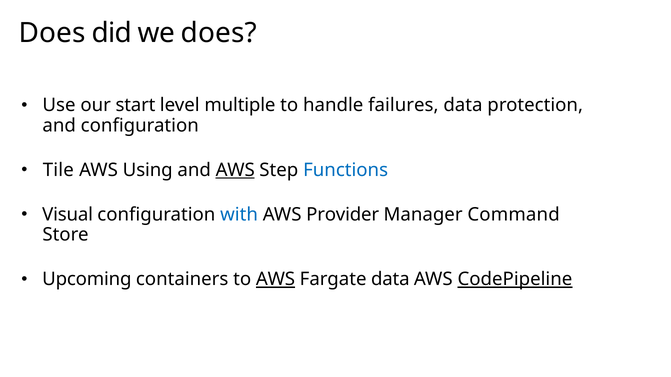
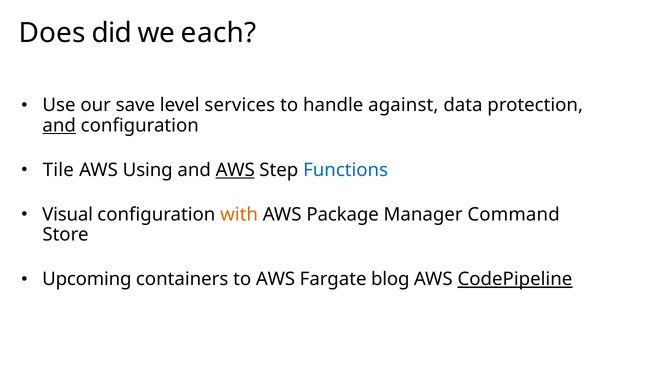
we does: does -> each (219, 33)
start: start -> save (135, 105)
multiple: multiple -> services (240, 105)
failures: failures -> against (403, 105)
and underline: none -> present (59, 126)
with colour: blue -> orange (239, 215)
Provider: Provider -> Package (343, 215)
AWS underline: present -> none (276, 280)
Fargate data: data -> blog (390, 280)
